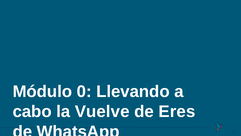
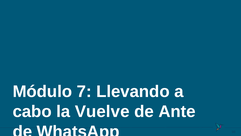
0: 0 -> 7 (84, 91)
Eres: Eres -> Ante (177, 111)
